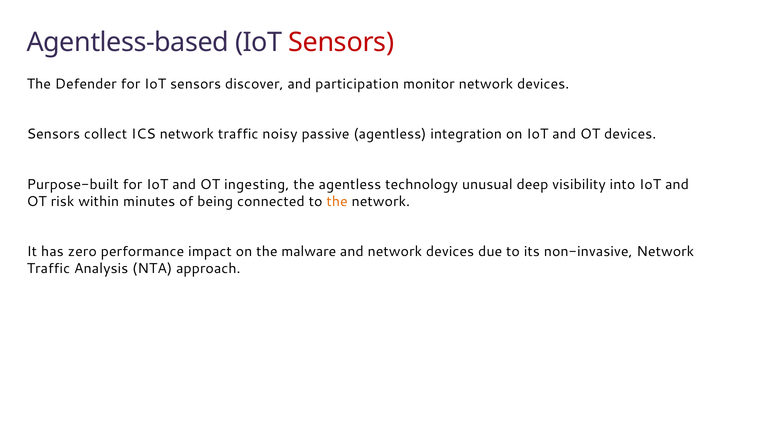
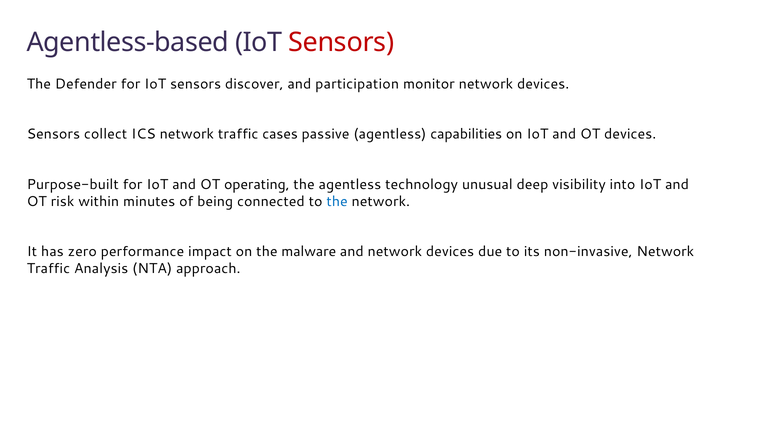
noisy: noisy -> cases (280, 134)
integration: integration -> capabilities (466, 134)
ingesting: ingesting -> operating (257, 184)
the colour: orange -> blue (337, 201)
